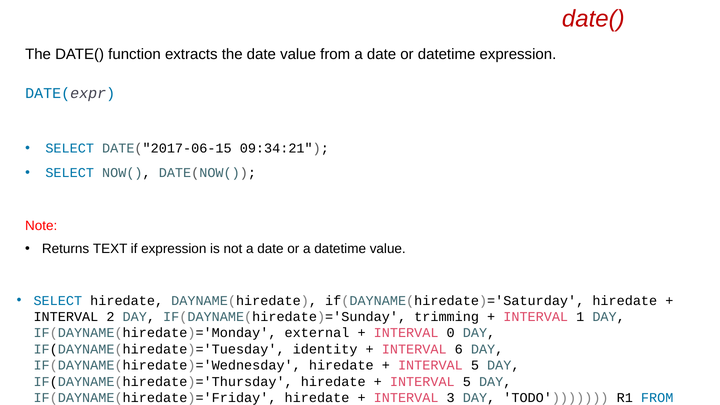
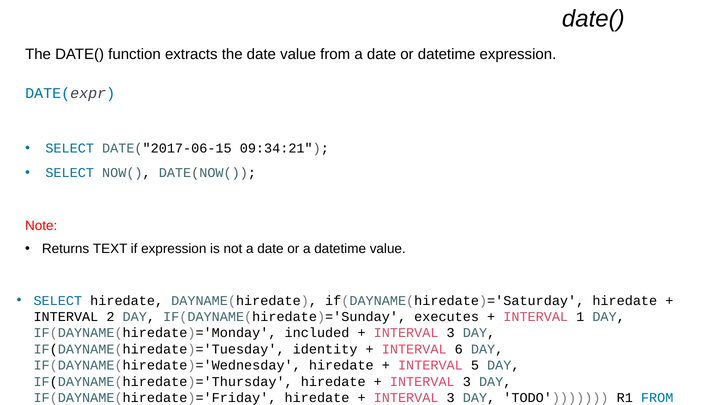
date( colour: red -> black (593, 19)
trimming: trimming -> executes (447, 317)
external: external -> included (317, 333)
0: 0 -> 3 (451, 333)
5: 5 -> 3 (467, 382)
